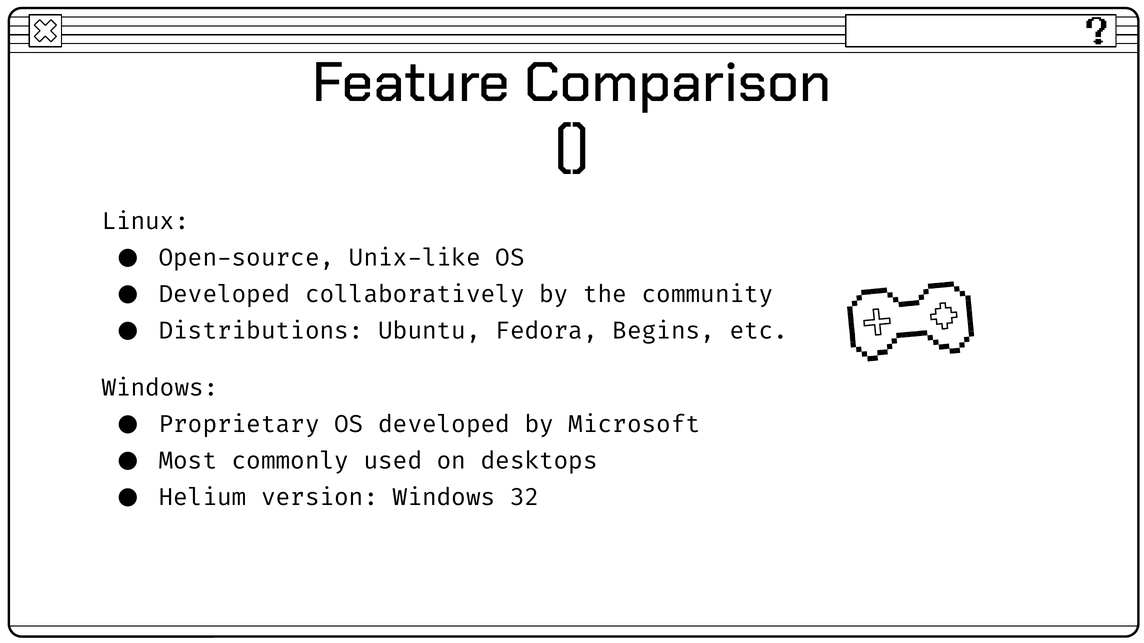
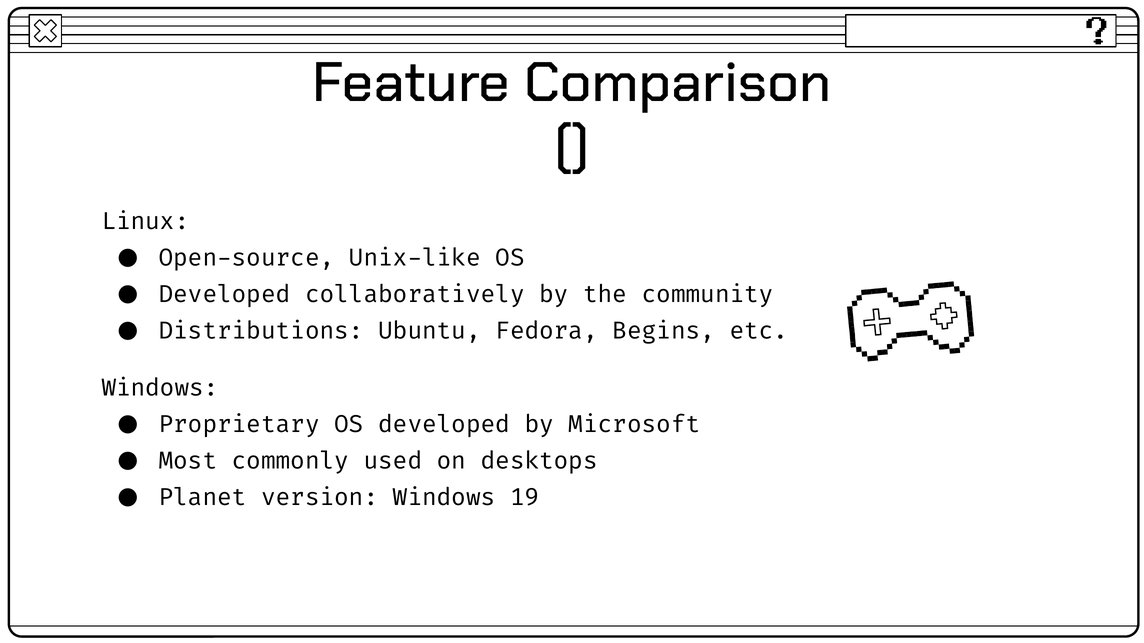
Helium: Helium -> Planet (203, 498)
32: 32 -> 19 (525, 498)
